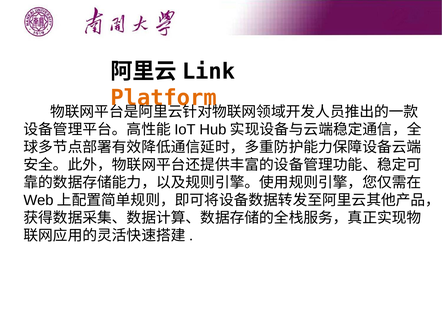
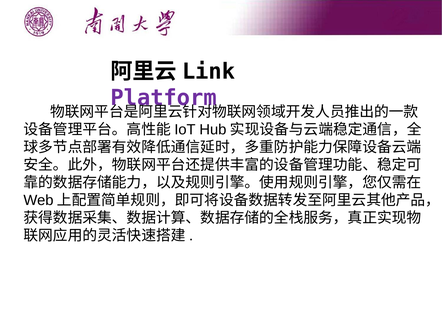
Platform colour: orange -> purple (164, 98)
